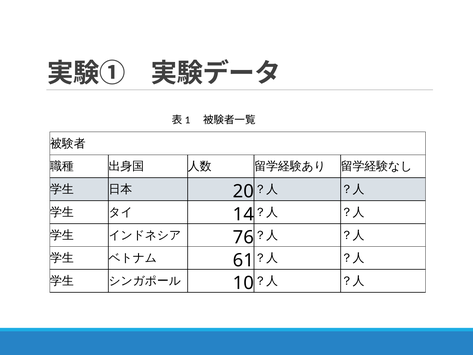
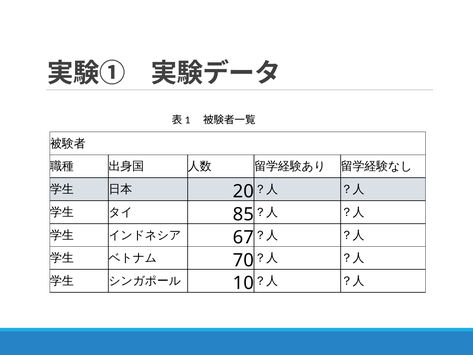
14: 14 -> 85 (243, 214)
76: 76 -> 67 (243, 237)
61: 61 -> 70 (243, 260)
